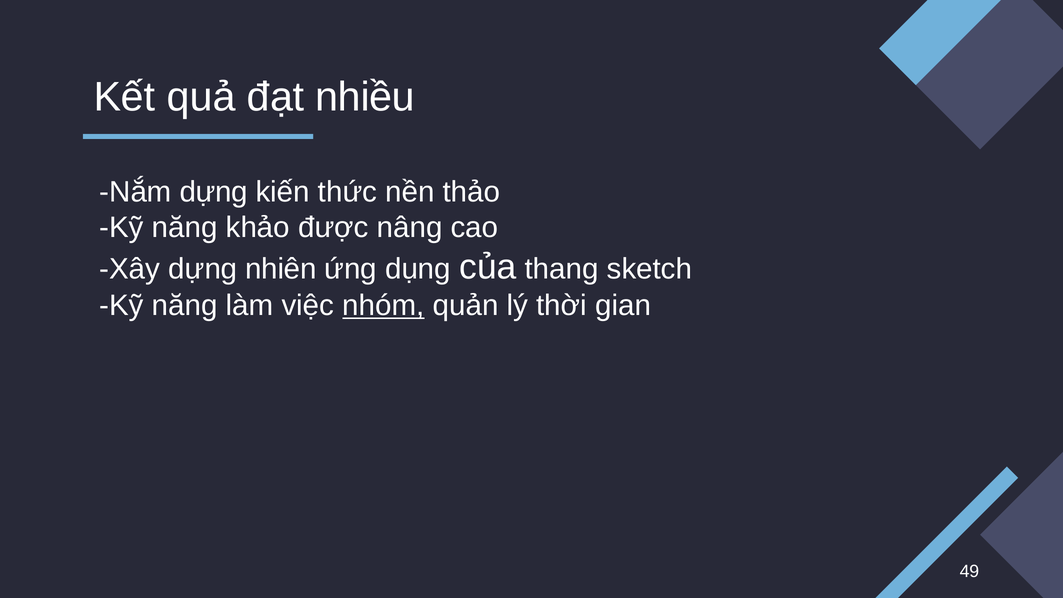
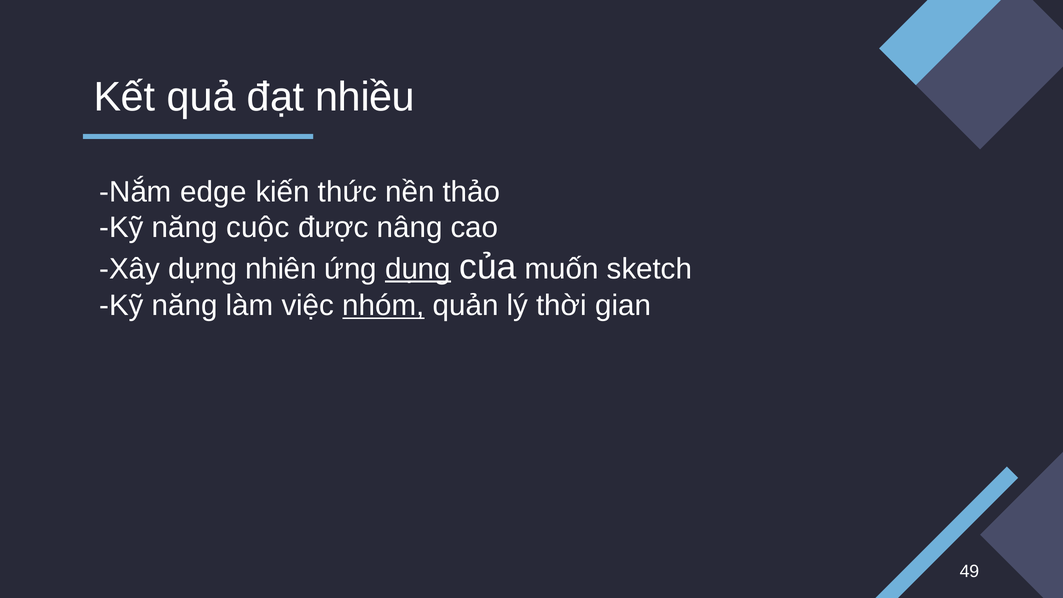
Nắm dựng: dựng -> edge (213, 192)
khảo: khảo -> cuộc (258, 227)
dụng underline: none -> present (418, 269)
thang: thang -> muốn (562, 269)
